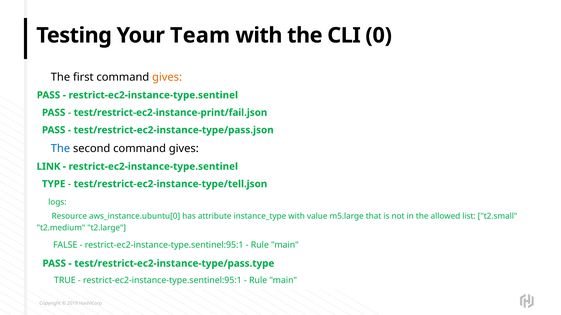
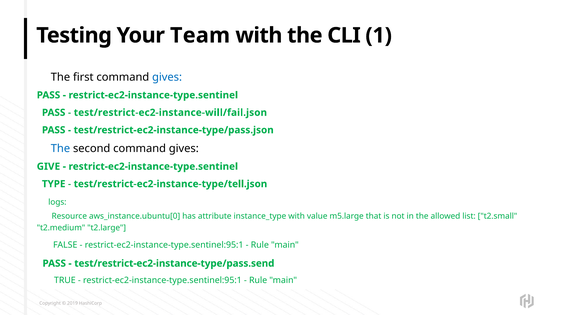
0: 0 -> 1 (379, 35)
gives colour: orange -> blue (167, 77)
test/restrict-ec2-instance-print/fail.json: test/restrict-ec2-instance-print/fail.json -> test/restrict-ec2-instance-will/fail.json (170, 113)
LINK: LINK -> GIVE (48, 167)
test/restrict-ec2-instance-type/pass.type: test/restrict-ec2-instance-type/pass.type -> test/restrict-ec2-instance-type/pass.send (174, 264)
